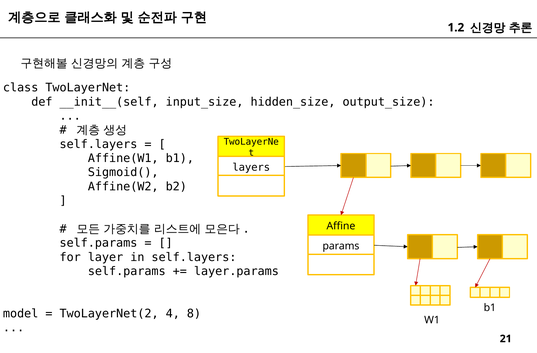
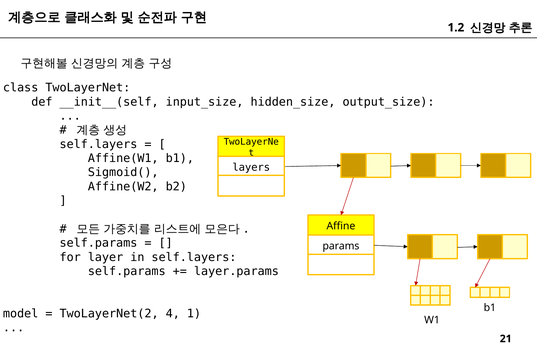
8: 8 -> 1 (194, 313)
